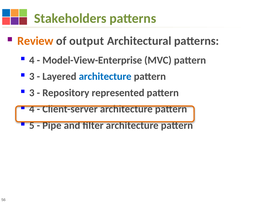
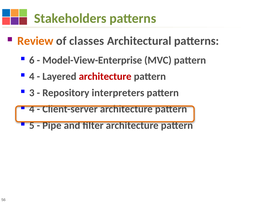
output: output -> classes (87, 41)
4: 4 -> 6 (32, 60)
3: 3 -> 4 (32, 76)
architecture colour: blue -> red (105, 76)
represented: represented -> interpreters (118, 93)
